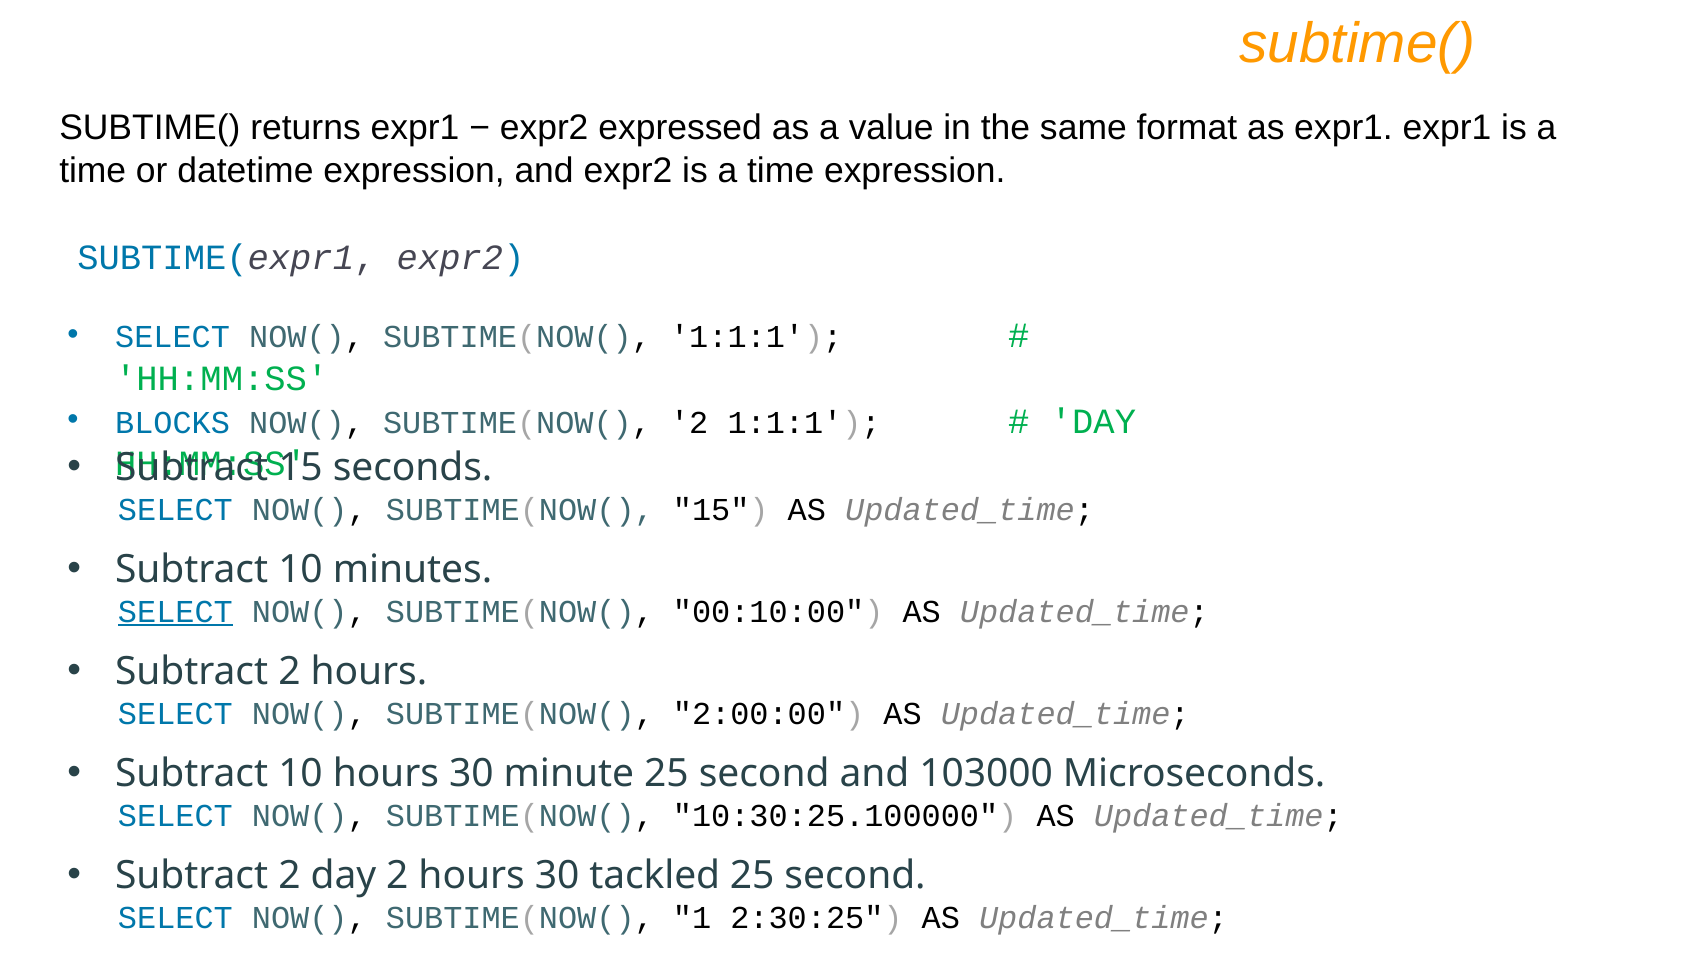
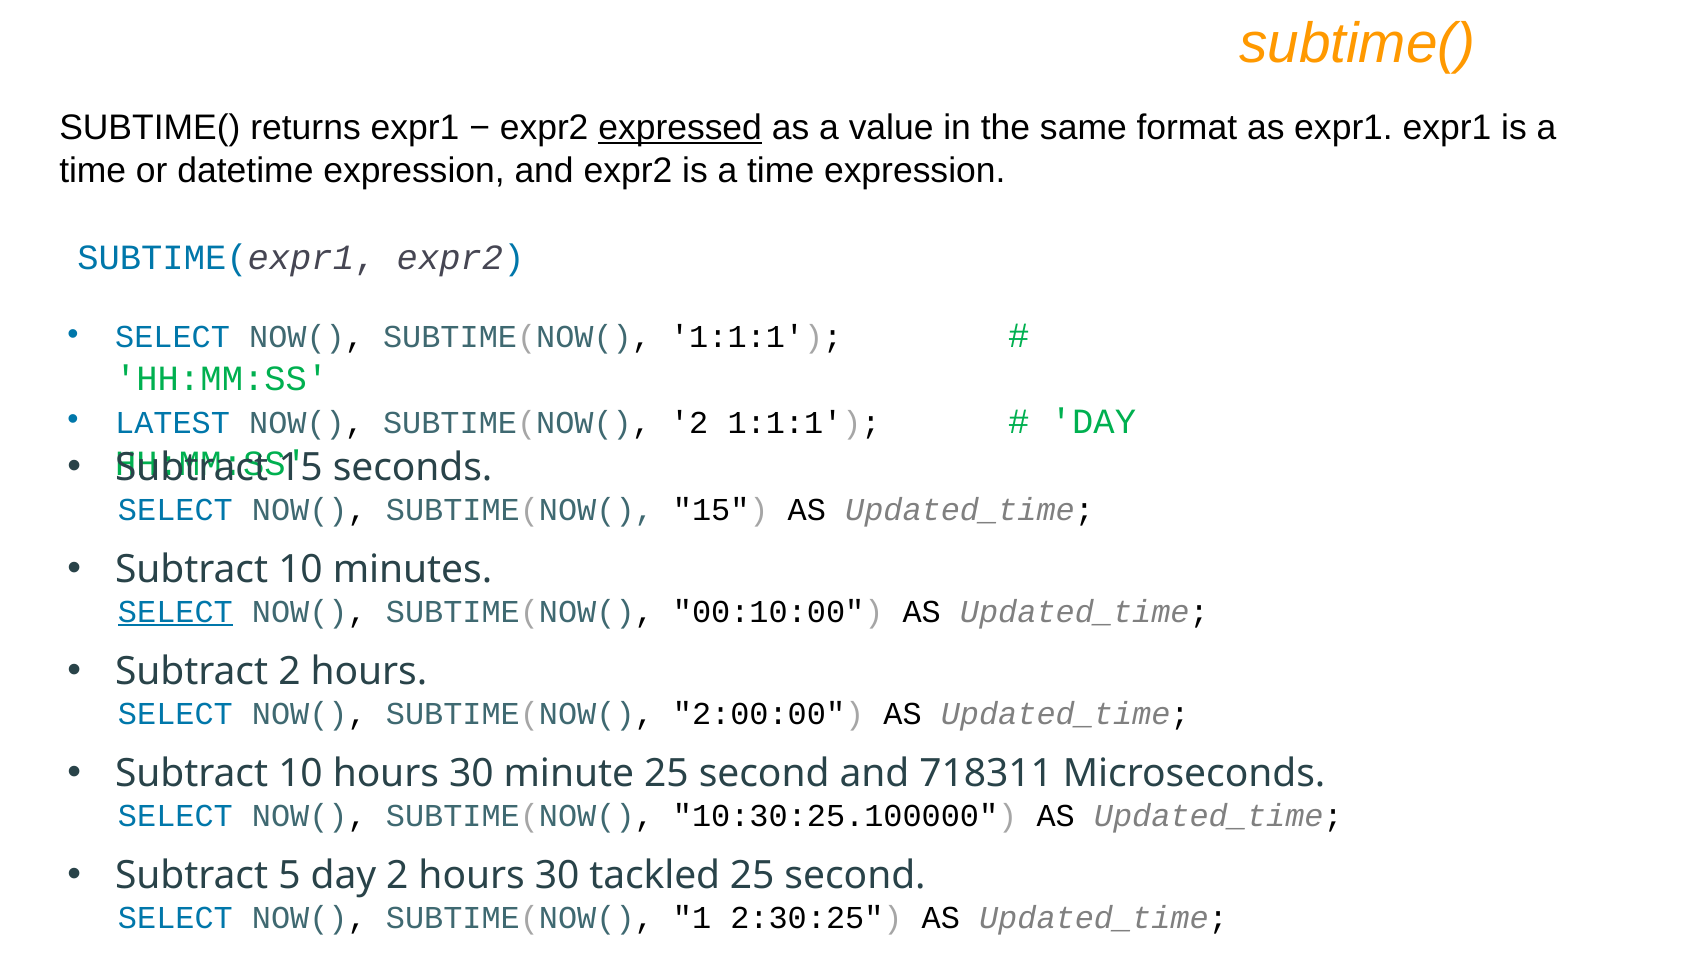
expressed underline: none -> present (680, 128)
BLOCKS: BLOCKS -> LATEST (173, 422)
103000: 103000 -> 718311 (986, 774)
2: 2 -> 5 (289, 876)
